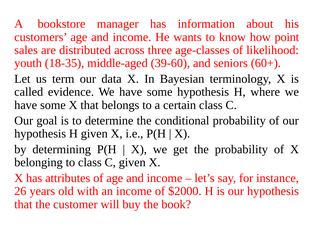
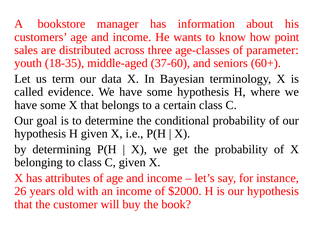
likelihood: likelihood -> parameter (272, 50)
39-60: 39-60 -> 37-60 (170, 63)
